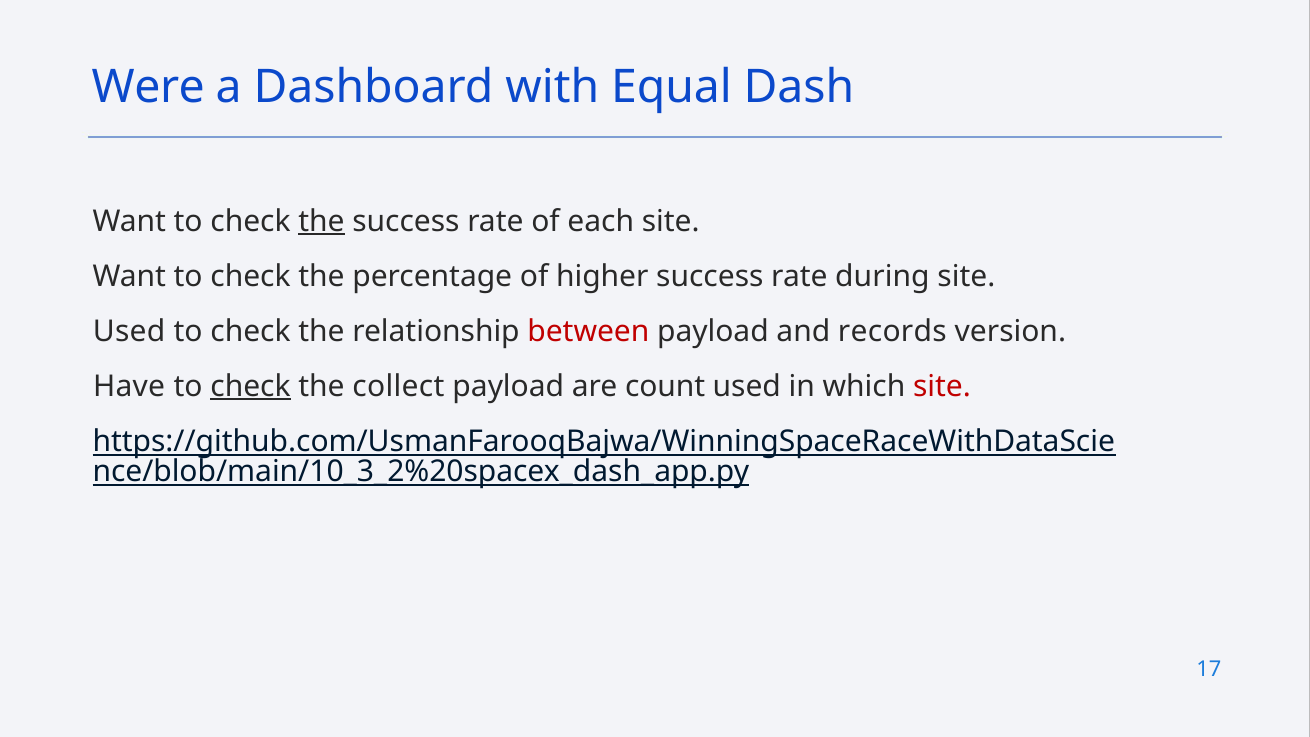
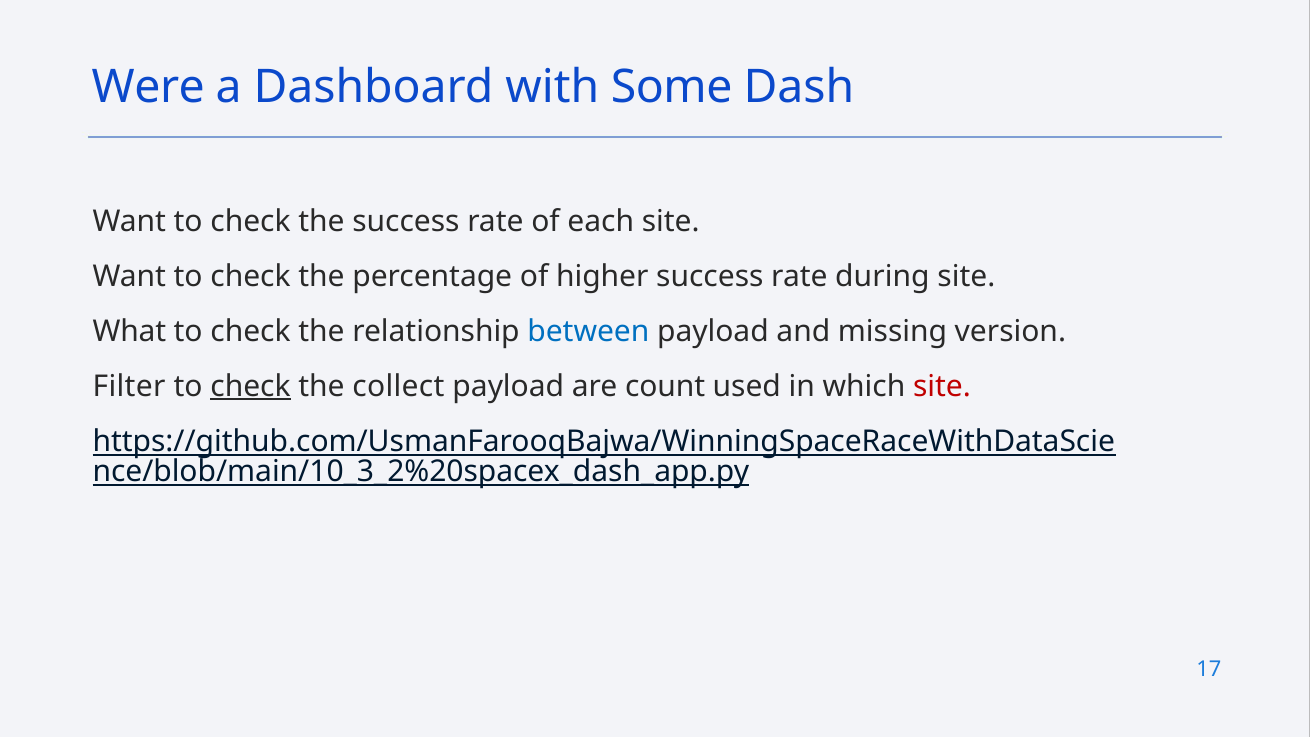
Equal: Equal -> Some (672, 88)
the underline: present -> none (321, 221)
Used: Used -> What (129, 331)
between colour: red -> blue (588, 331)
records: records -> missing (893, 331)
Have: Have -> Filter (129, 386)
